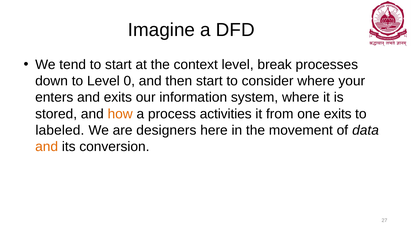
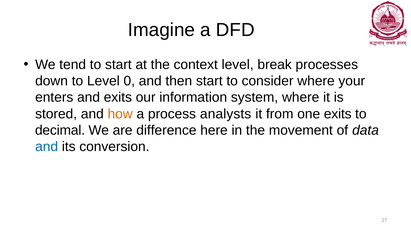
activities: activities -> analysts (226, 114)
labeled: labeled -> decimal (60, 130)
designers: designers -> difference (166, 130)
and colour: orange -> blue (47, 147)
